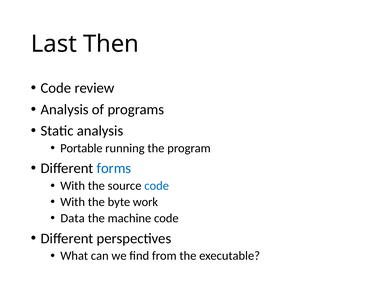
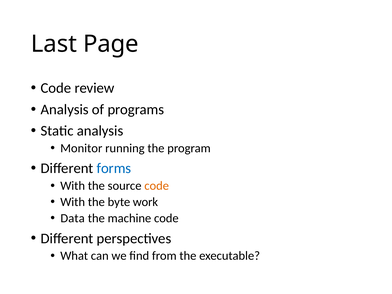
Then: Then -> Page (111, 44)
Portable: Portable -> Monitor (81, 148)
code colour: blue -> orange (157, 186)
